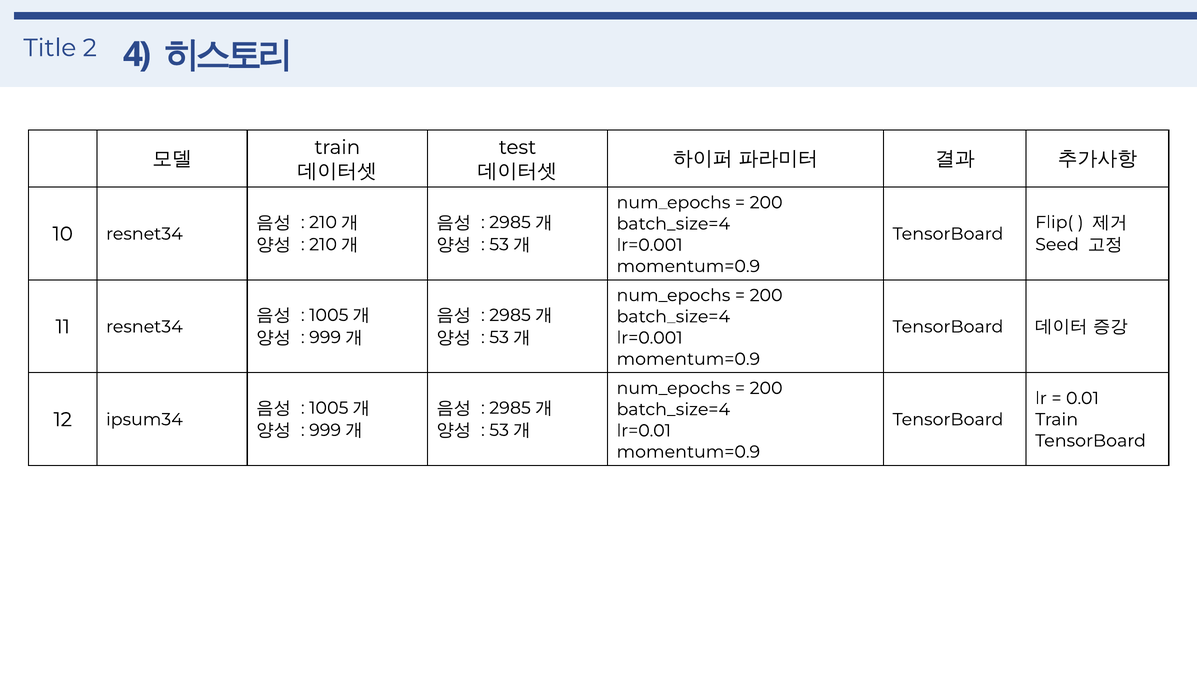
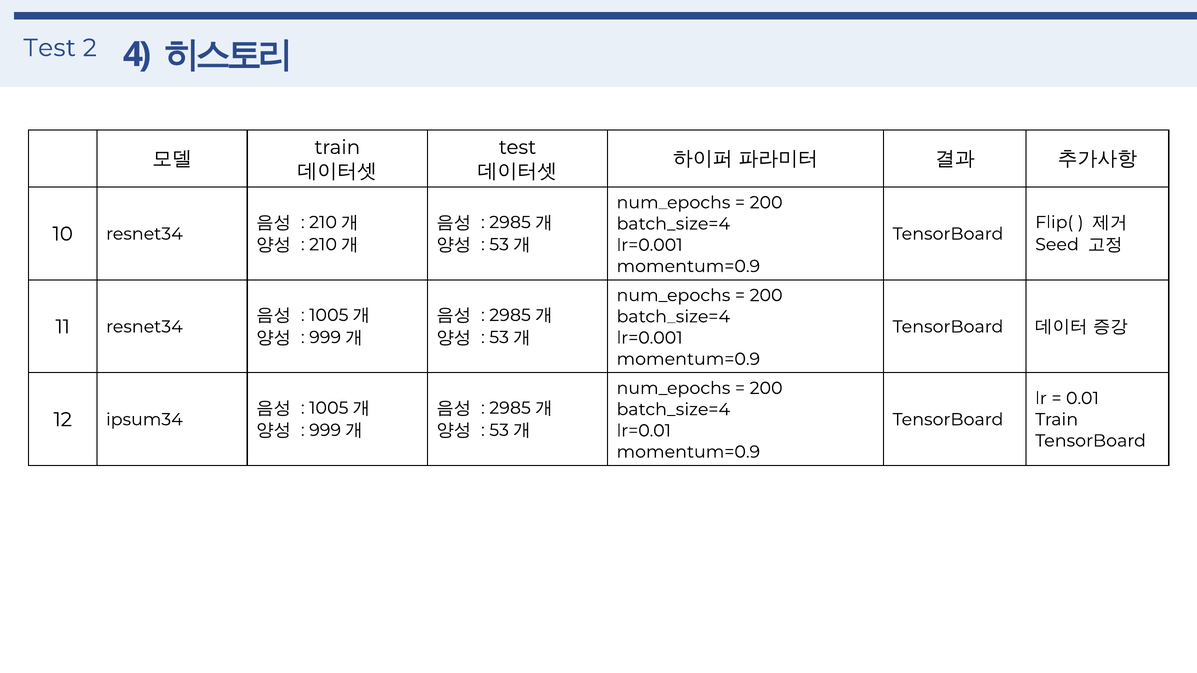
Title: Title -> Test (50, 48)
